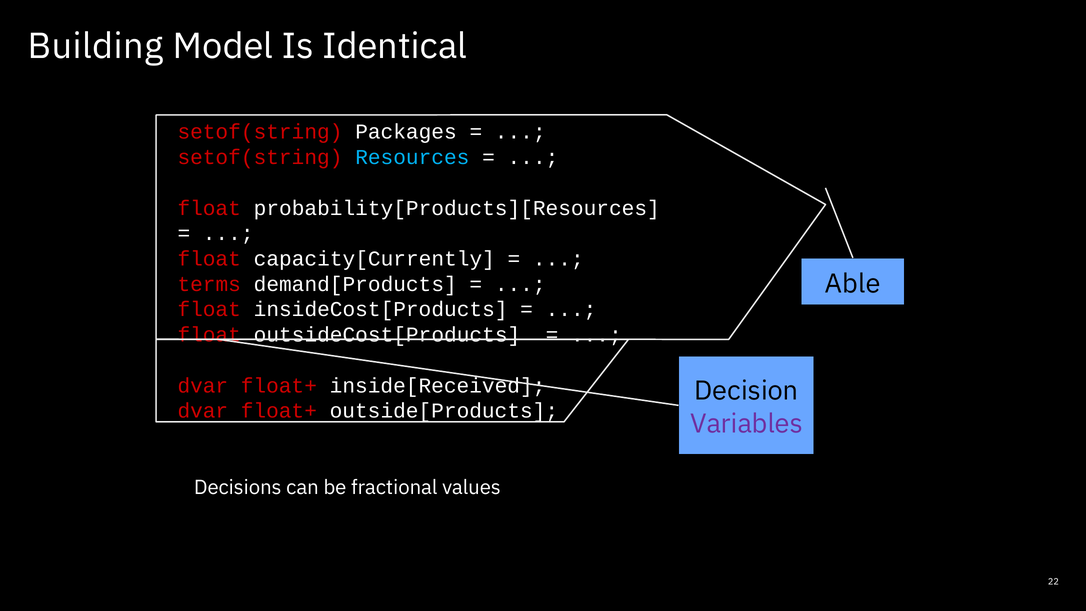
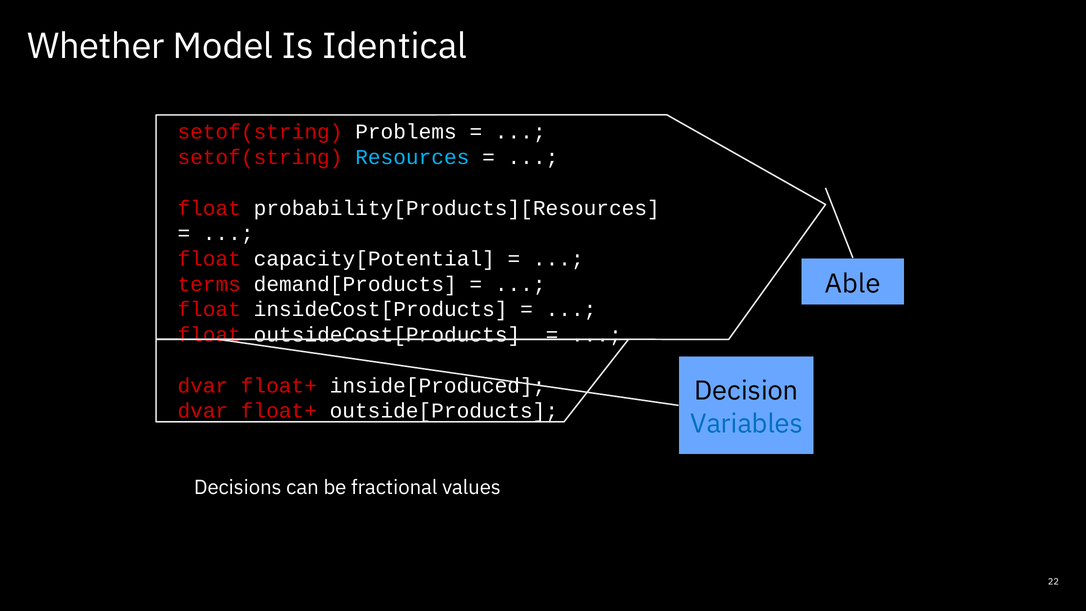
Building: Building -> Whether (96, 46)
Packages: Packages -> Problems (406, 132)
capacity[Currently: capacity[Currently -> capacity[Potential (374, 259)
inside[Received: inside[Received -> inside[Produced (438, 385)
Variables colour: purple -> blue (746, 423)
